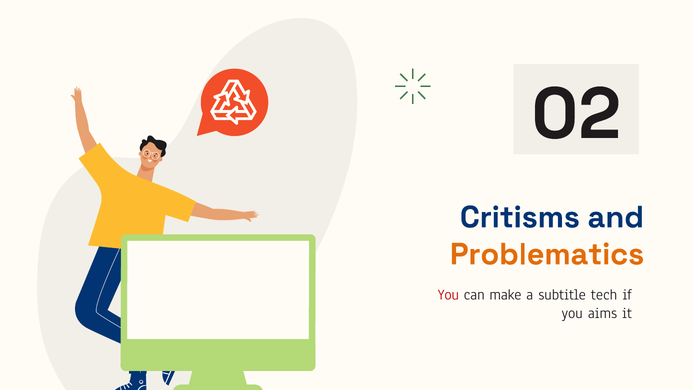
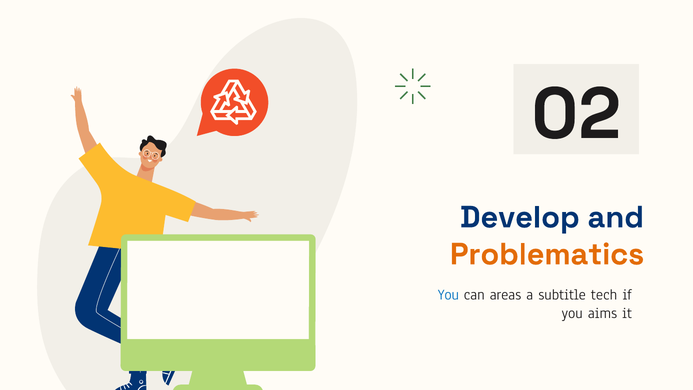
Critisms: Critisms -> Develop (520, 217)
You colour: red -> blue (448, 295)
make: make -> areas (505, 295)
